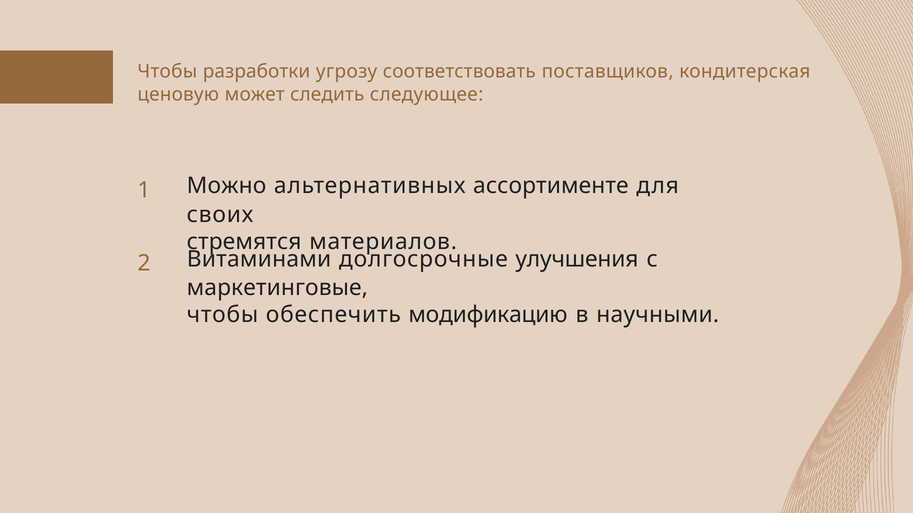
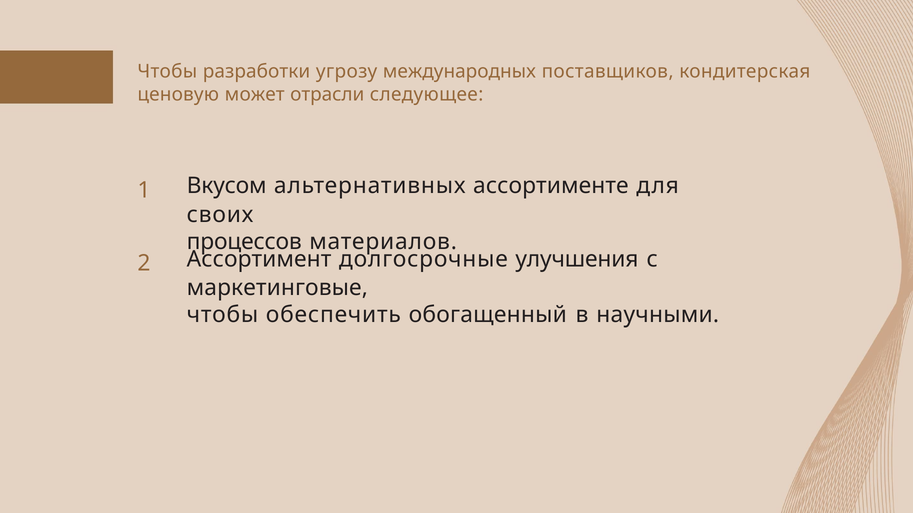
соответствовать: соответствовать -> международных (459, 71)
следить: следить -> отрасли (327, 94)
Можно: Можно -> Вкусом (227, 186)
стремятся: стремятся -> процессов (244, 242)
Витаминами: Витаминами -> Ассортимент (259, 259)
модификацию: модификацию -> обогащенный (488, 315)
